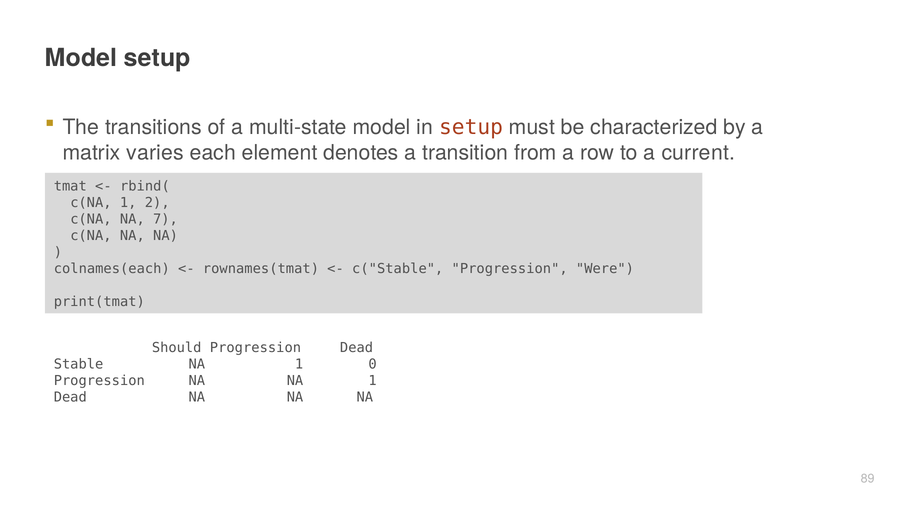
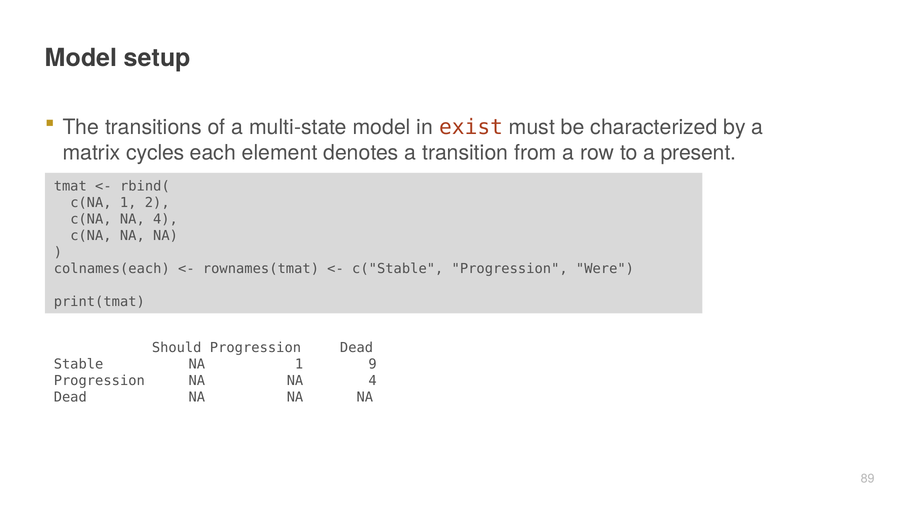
in setup: setup -> exist (471, 127)
varies: varies -> cycles (155, 153)
current: current -> present (699, 153)
c(NA NA 7: 7 -> 4 (165, 220)
0: 0 -> 9 (373, 365)
NA NA 1: 1 -> 4 (373, 381)
